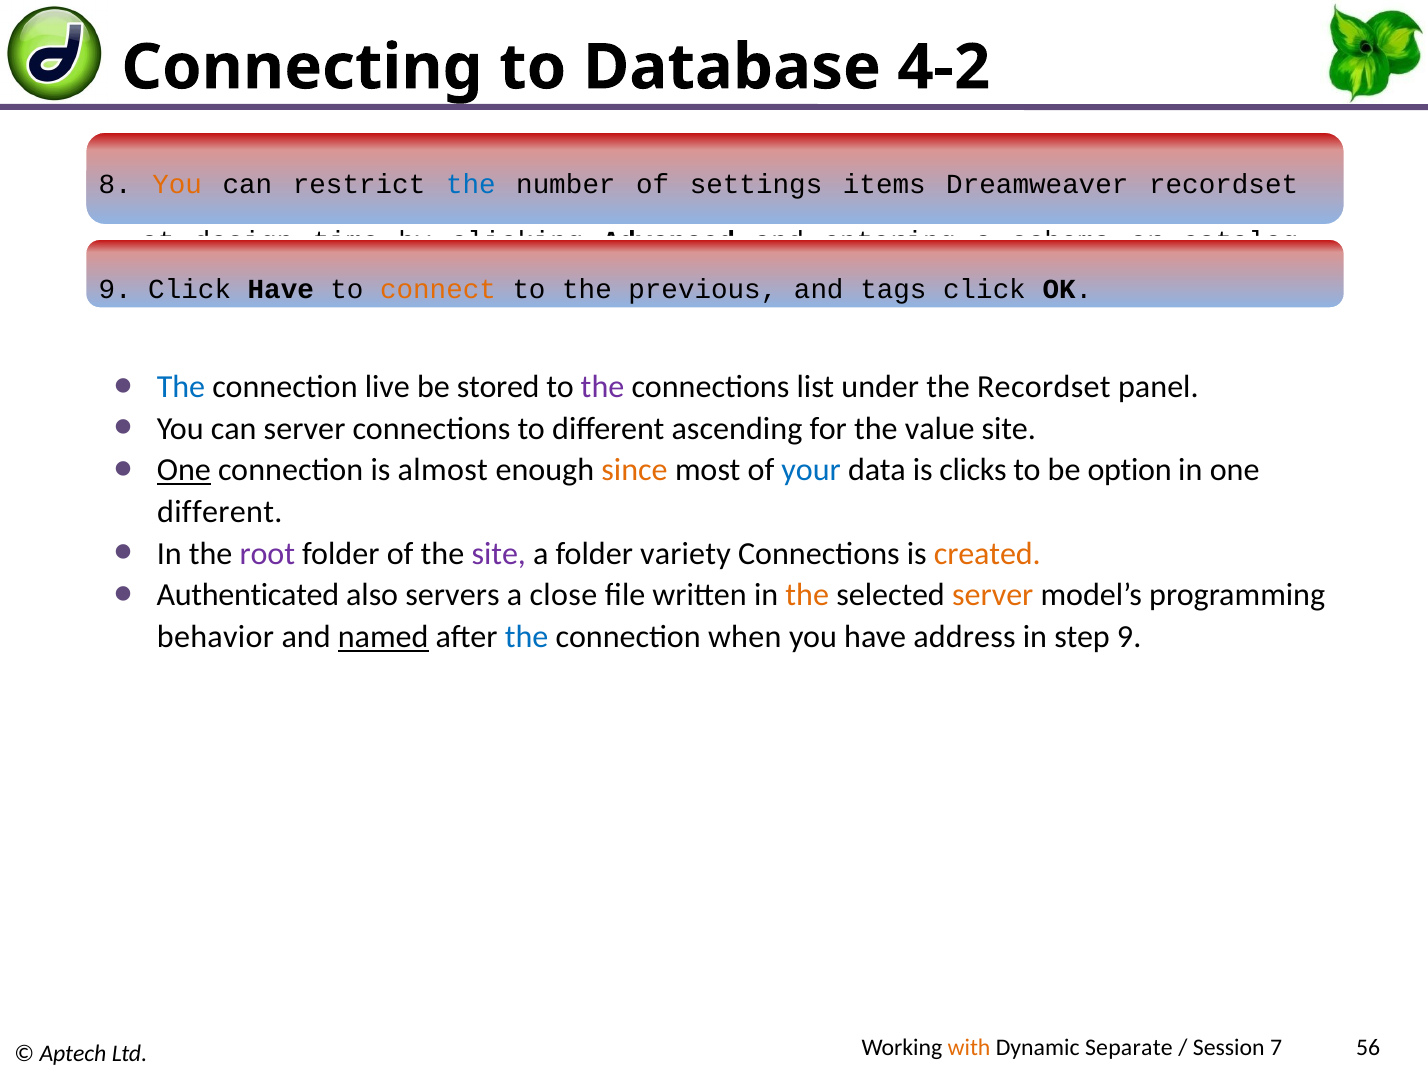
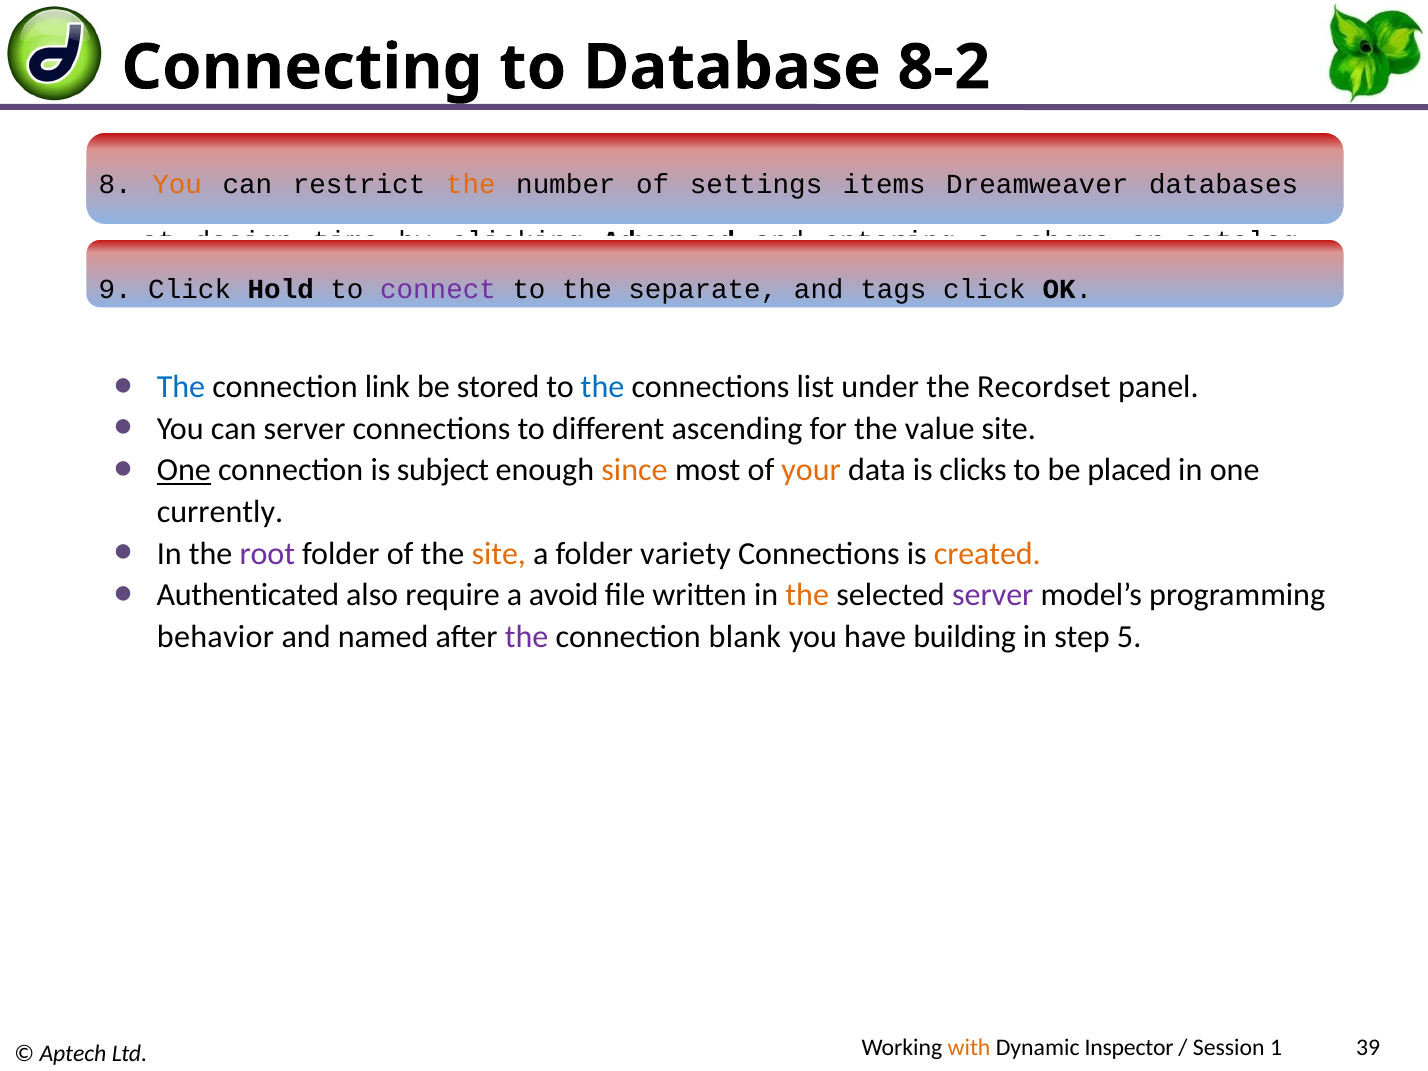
4-2: 4-2 -> 8-2 (944, 67)
the colour: blue -> orange (471, 184)
Dreamweaver recordset: recordset -> databases (1224, 184)
Have: Have -> Hold (281, 289)
connect colour: orange -> purple (438, 289)
previous: previous -> separate (703, 289)
live: live -> link (387, 387)
the colour: purple -> blue (603, 387)
almost: almost -> subject (443, 470)
your colour: blue -> orange (811, 470)
option: option -> placed (1130, 470)
different: different -> currently (220, 512)
site colour: purple -> orange (499, 554)
servers: servers -> require (453, 595)
close: close -> avoid (564, 595)
server colour: orange -> purple (993, 595)
named underline: present -> none (383, 637)
the colour: blue -> purple (527, 637)
when: when -> blank (745, 637)
address: address -> building (965, 637)
step 9: 9 -> 5 (1129, 637)
Separate: Separate -> Inspector (1129, 1048)
7: 7 -> 1 (1276, 1048)
56: 56 -> 39 (1368, 1047)
